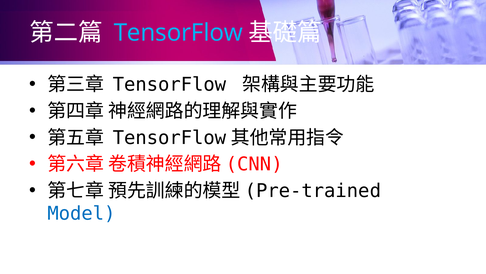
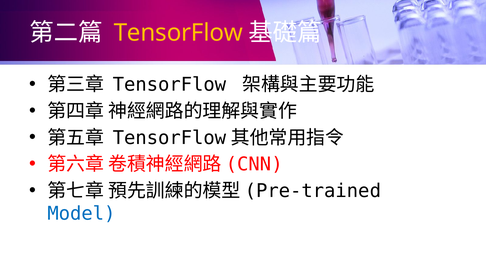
TensorFlow colour: light blue -> yellow (178, 33)
